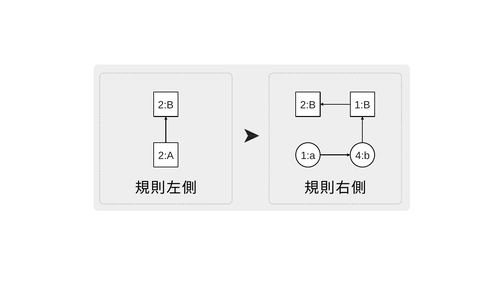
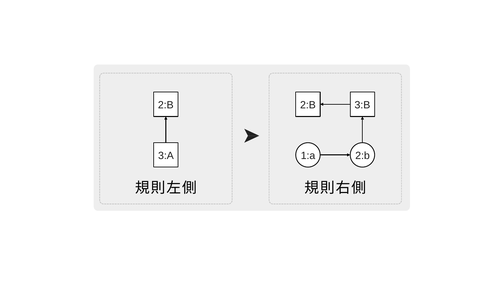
1:B: 1:B -> 3:B (362, 105)
2:A: 2:A -> 3:A (166, 155)
1:a 4:b: 4:b -> 2:b (363, 155)
